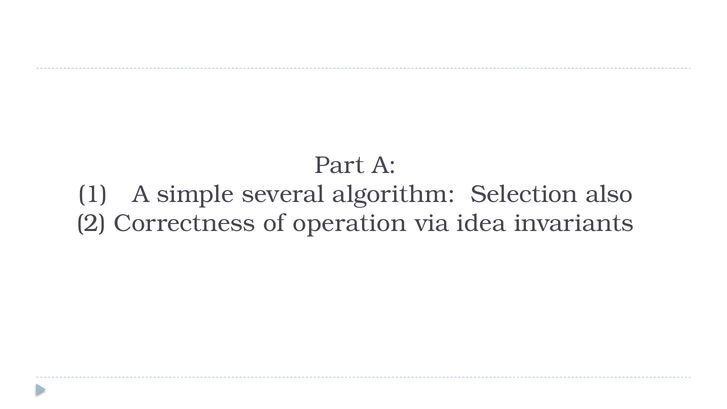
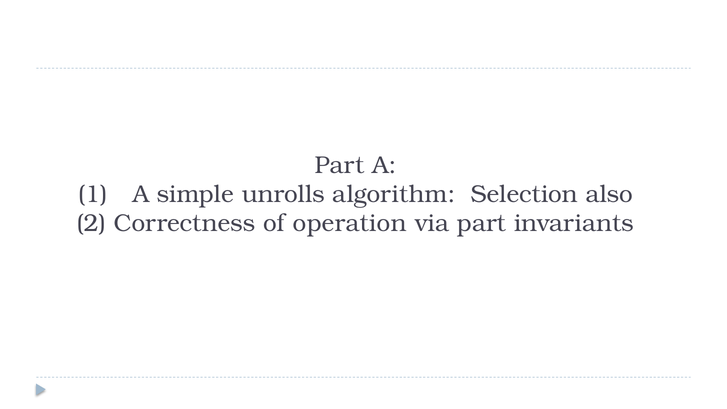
several: several -> unrolls (283, 194)
via idea: idea -> part (482, 223)
